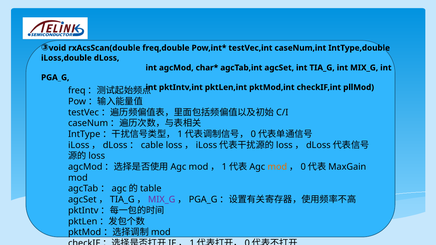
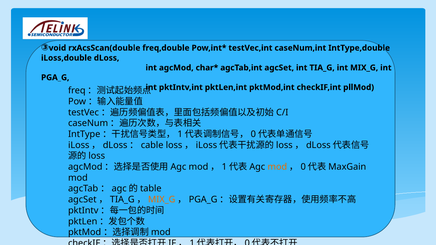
MIX_G colour: purple -> orange (162, 200)
